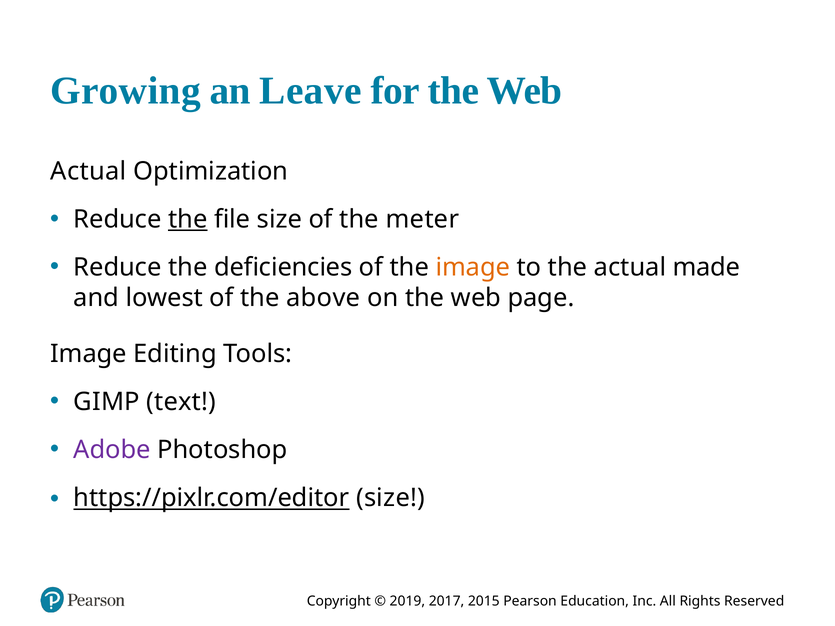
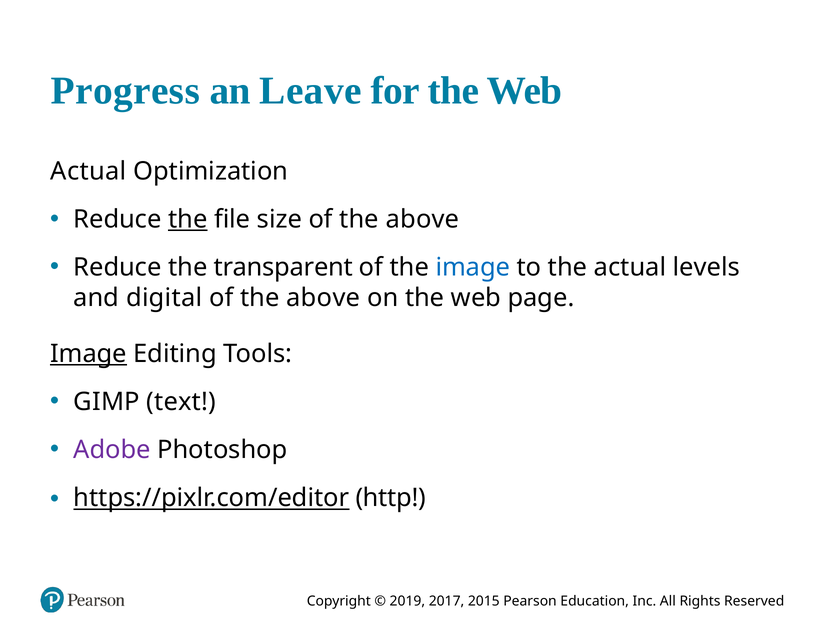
Growing: Growing -> Progress (125, 91)
size of the meter: meter -> above (422, 220)
deficiencies: deficiencies -> transparent (283, 268)
image colour: orange -> blue (473, 268)
made: made -> levels (706, 268)
lowest: lowest -> digital (164, 298)
Image underline: none -> present (88, 354)
https://pixlr.com/editor size: size -> http (391, 498)
